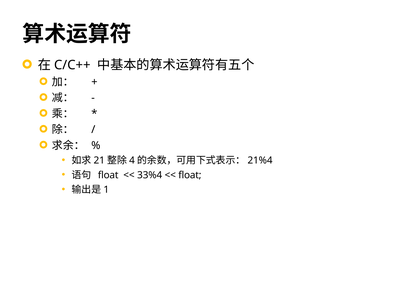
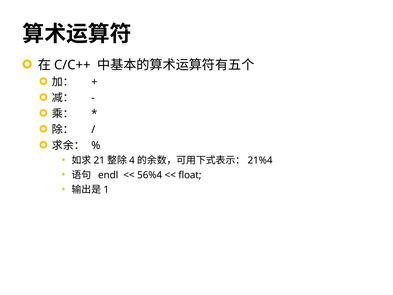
float: float -> endl (108, 175)
33%4: 33%4 -> 56%4 (150, 175)
